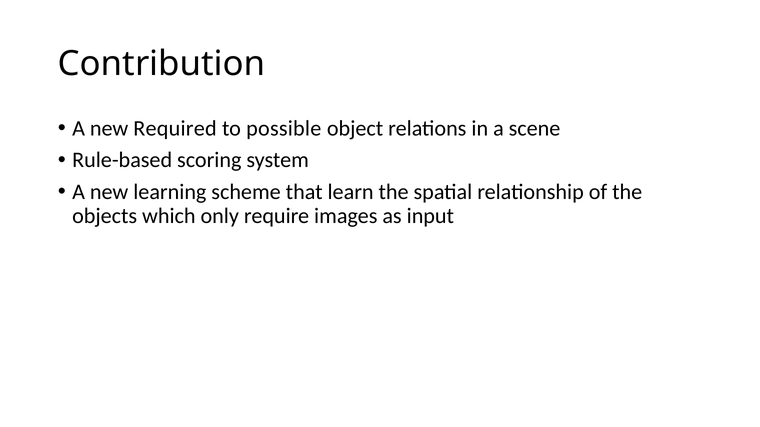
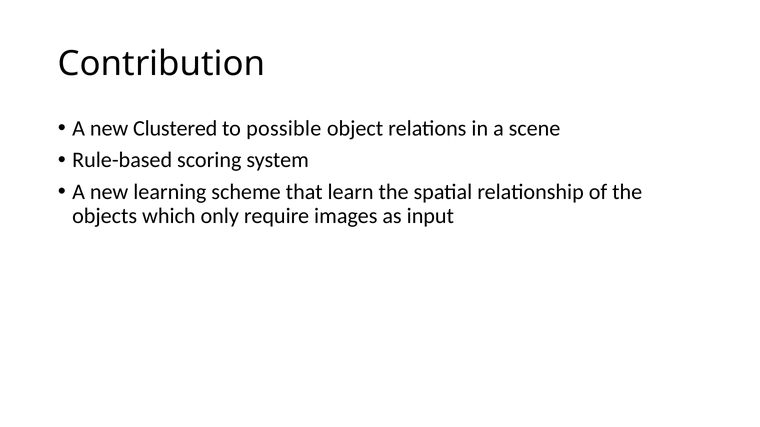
Required: Required -> Clustered (175, 128)
